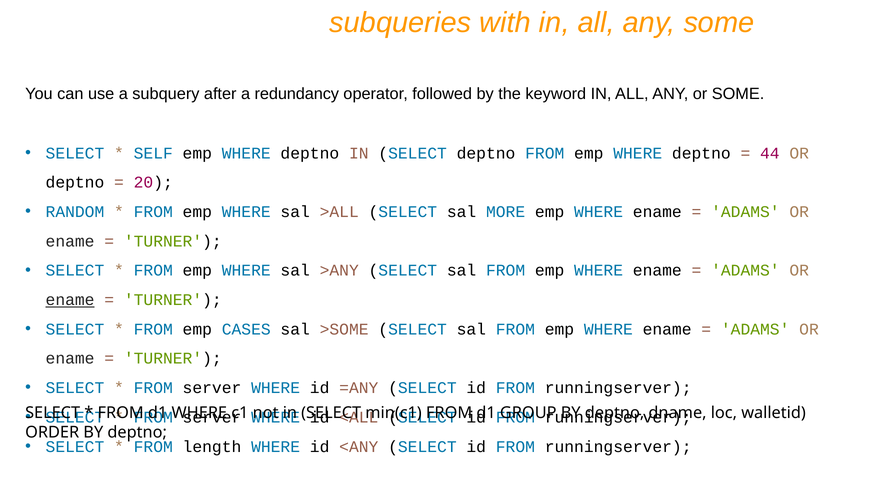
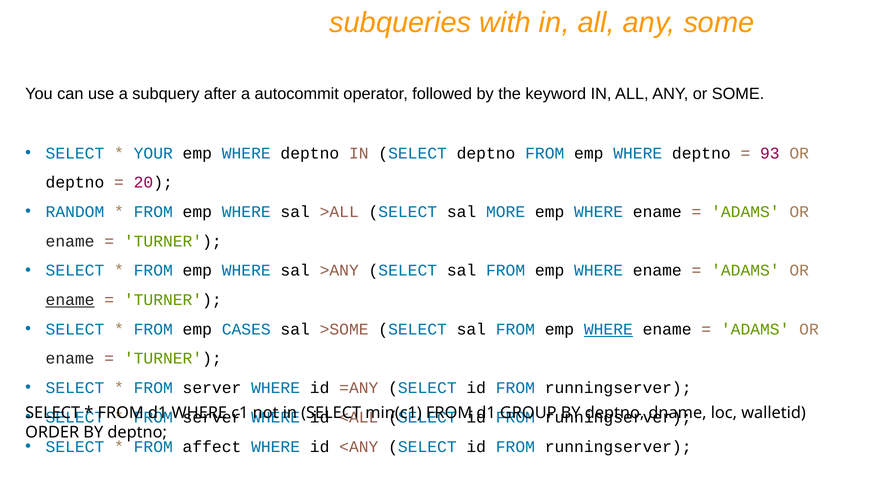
redundancy: redundancy -> autocommit (297, 94)
SELF: SELF -> YOUR (153, 153)
44: 44 -> 93 (770, 153)
WHERE underline: none -> present (608, 330)
length: length -> affect (212, 447)
